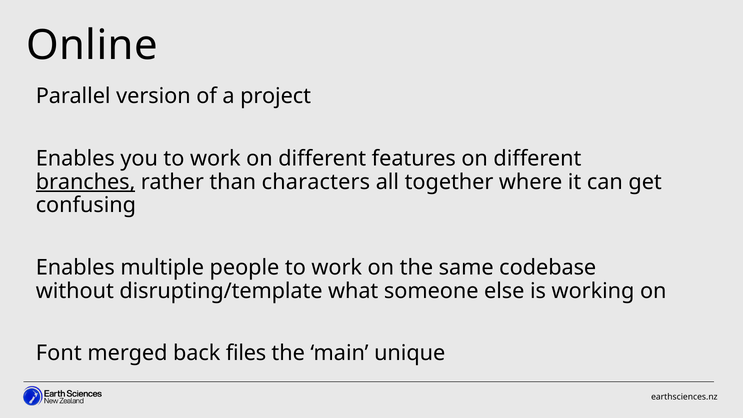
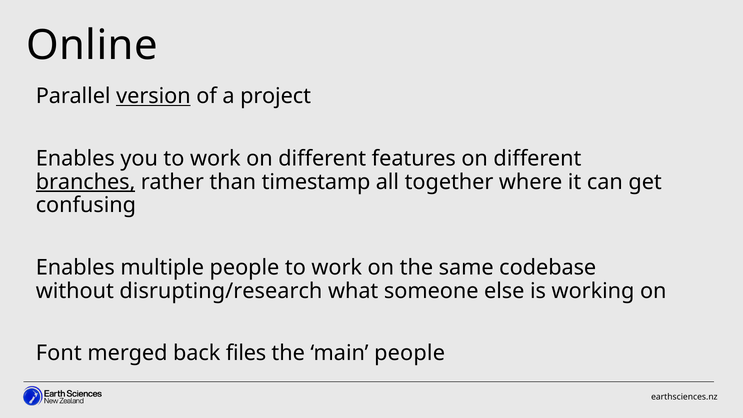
version underline: none -> present (153, 96)
characters: characters -> timestamp (316, 182)
disrupting/template: disrupting/template -> disrupting/research (221, 291)
main unique: unique -> people (410, 353)
